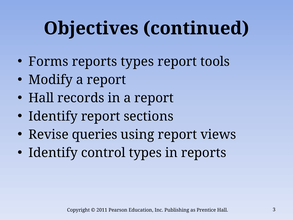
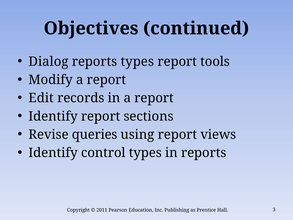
Forms: Forms -> Dialog (49, 61)
Hall: Hall -> Edit (41, 98)
